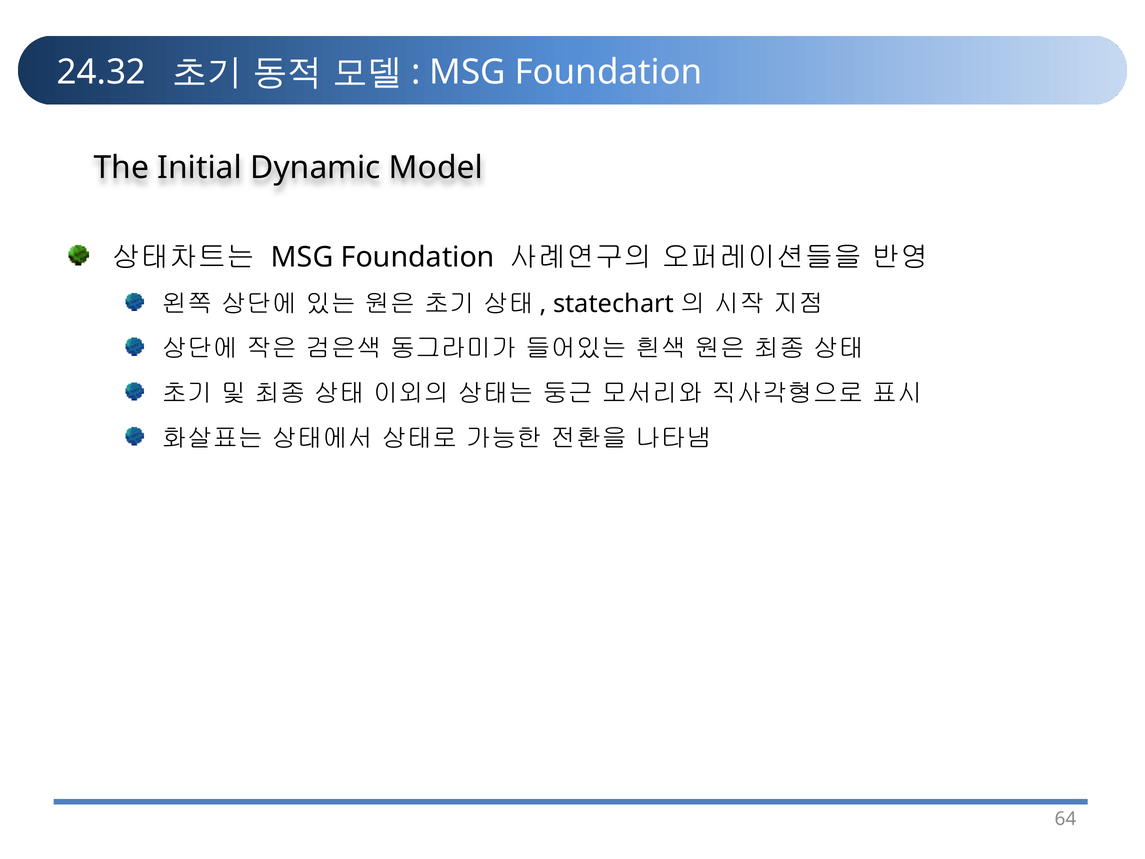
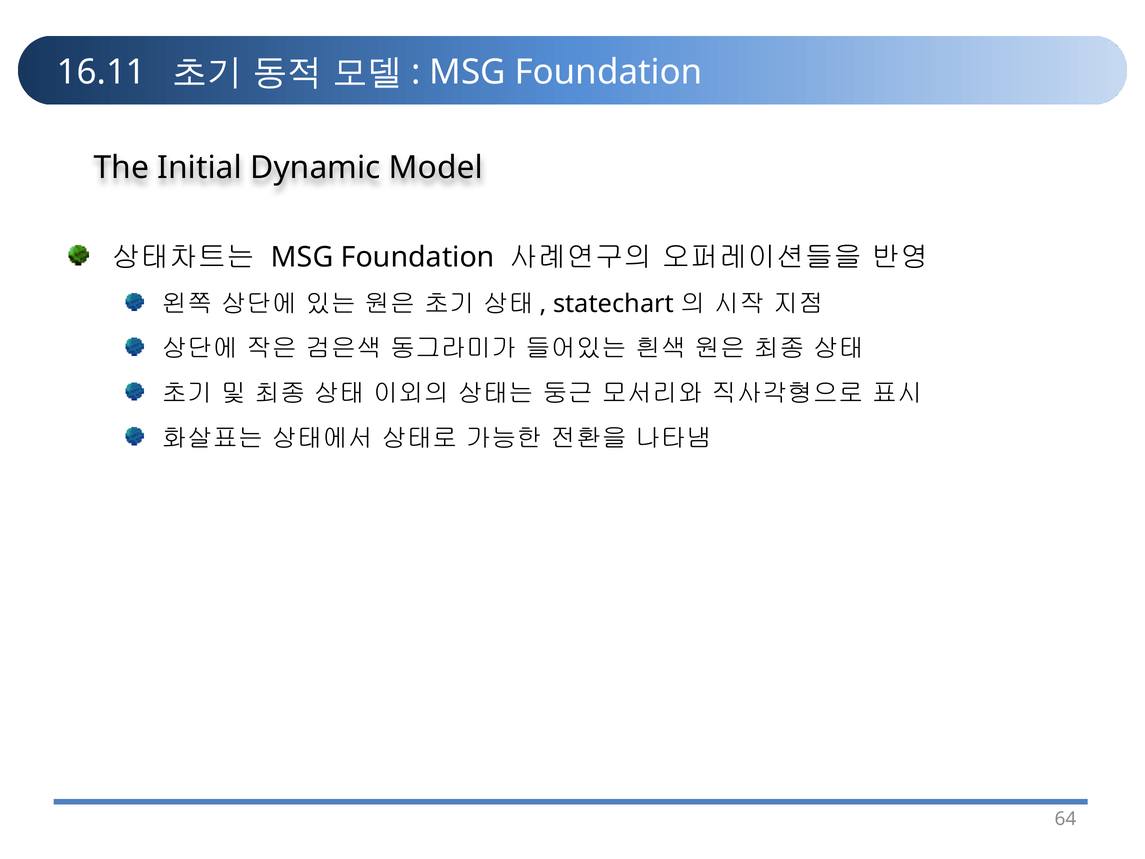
24.32: 24.32 -> 16.11 (101, 72)
